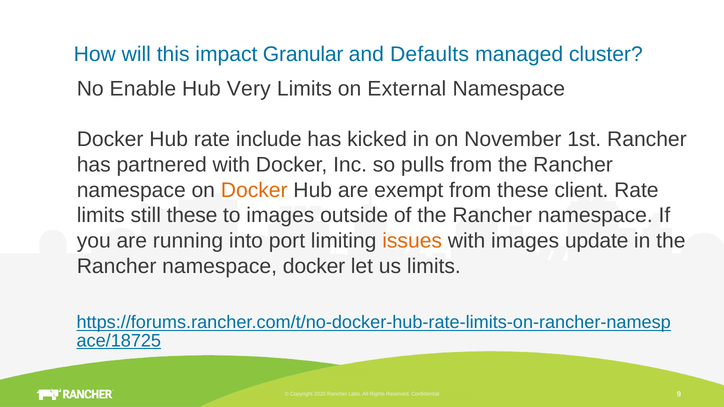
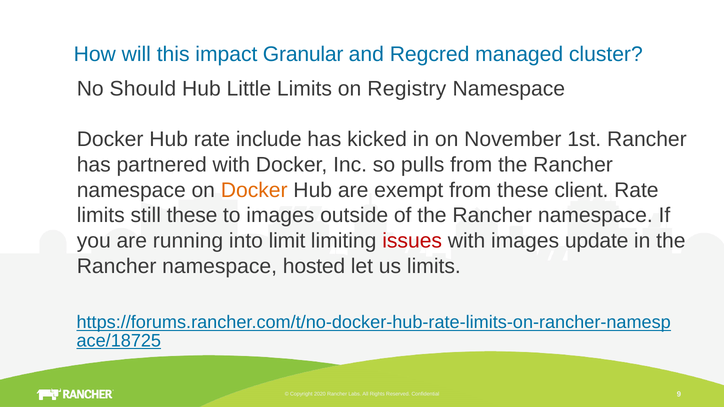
Defaults: Defaults -> Regcred (430, 54)
Enable: Enable -> Should (143, 89)
Very: Very -> Little (249, 89)
External: External -> Registry (407, 89)
port: port -> limit (287, 241)
issues colour: orange -> red (412, 241)
Rancher namespace docker: docker -> hosted (314, 266)
